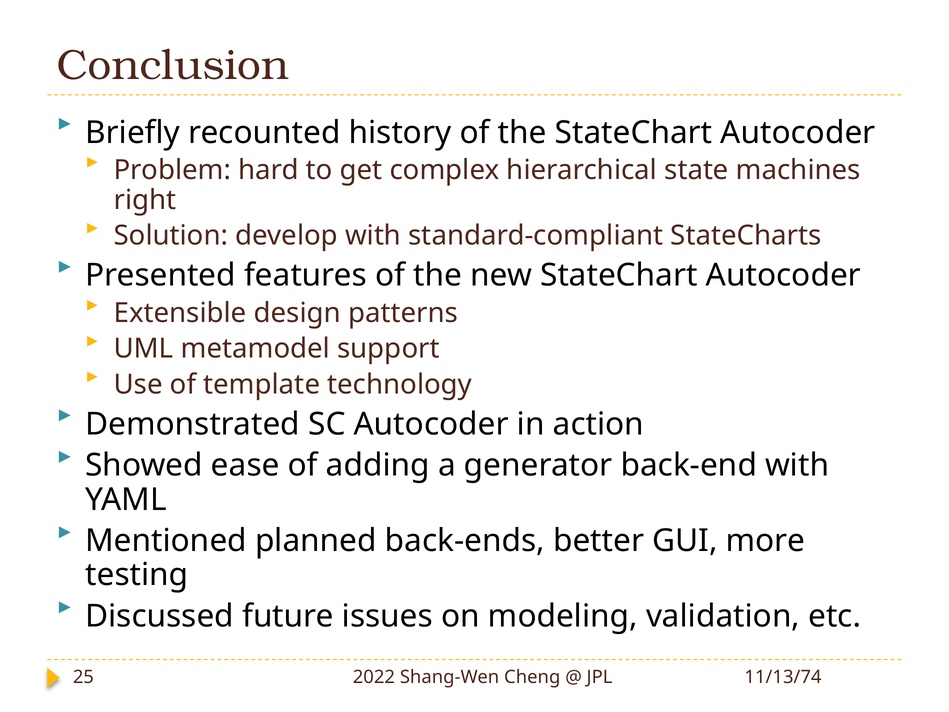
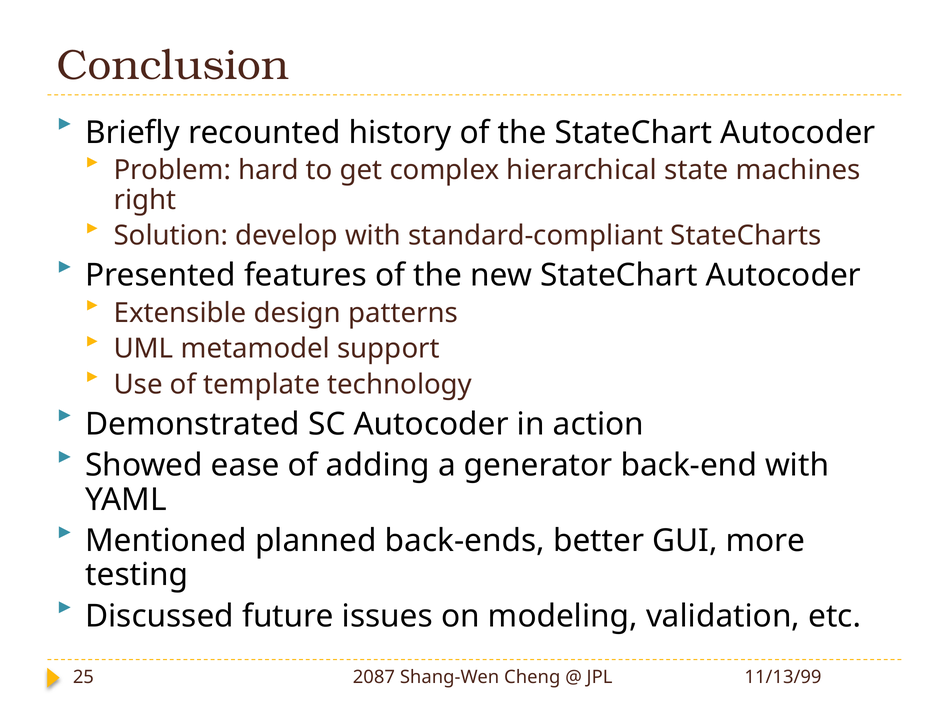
2022: 2022 -> 2087 (374, 677)
11/13/74: 11/13/74 -> 11/13/99 (783, 677)
